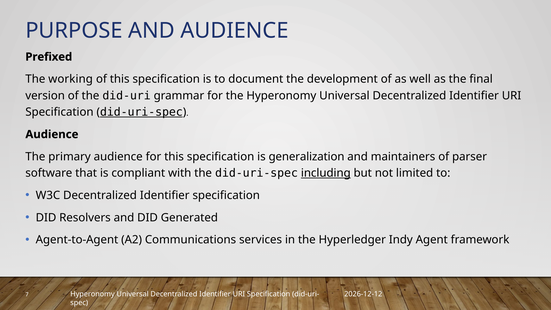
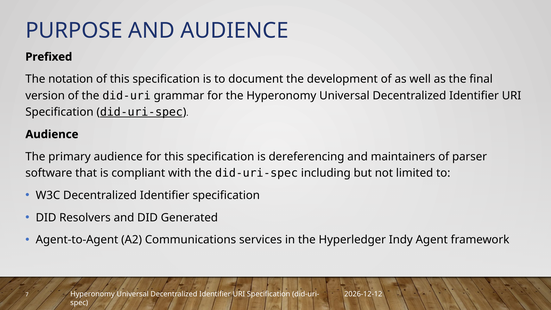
working: working -> notation (71, 79)
generalization: generalization -> dereferencing (306, 157)
including underline: present -> none (326, 173)
